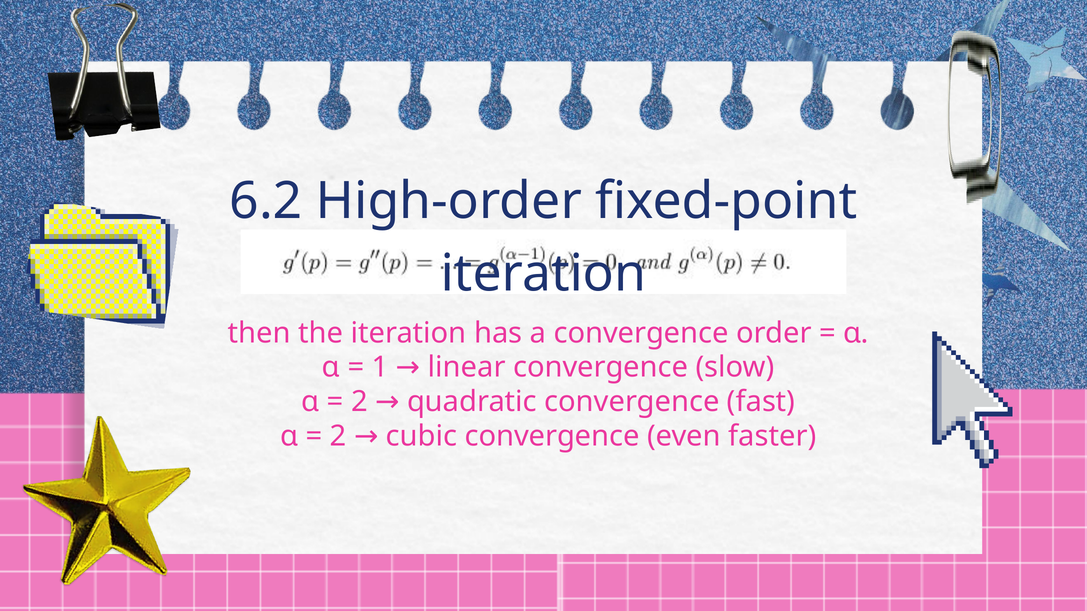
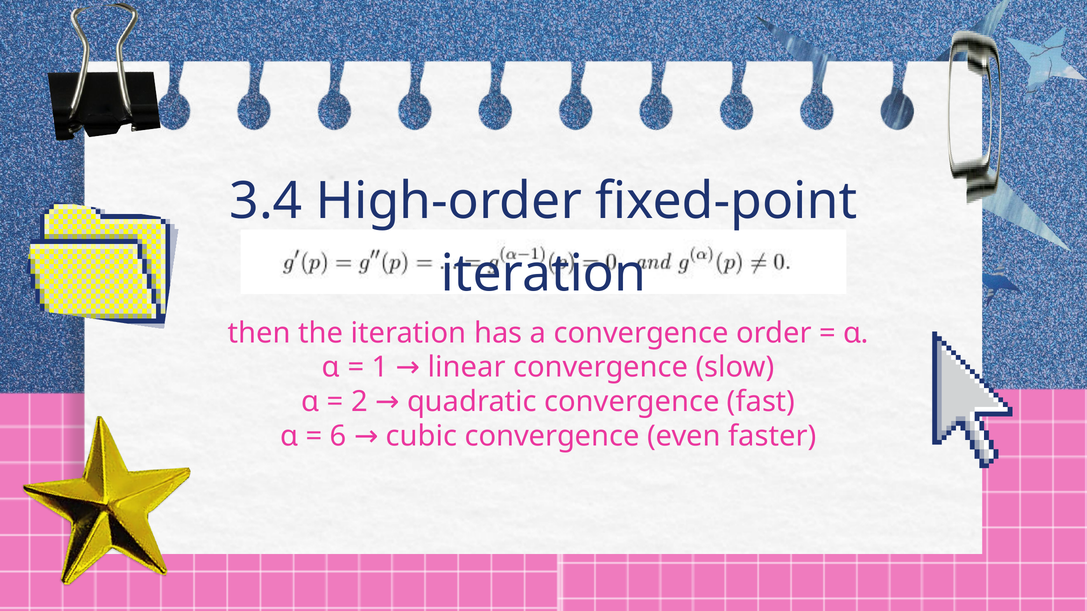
6.2: 6.2 -> 3.4 (266, 201)
2: 2 -> 6 (338, 436)
